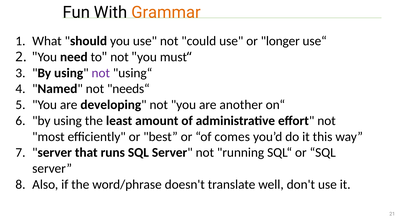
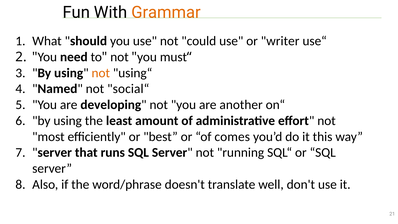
longer: longer -> writer (280, 41)
not colour: purple -> orange (101, 73)
needs“: needs“ -> social“ (128, 89)
